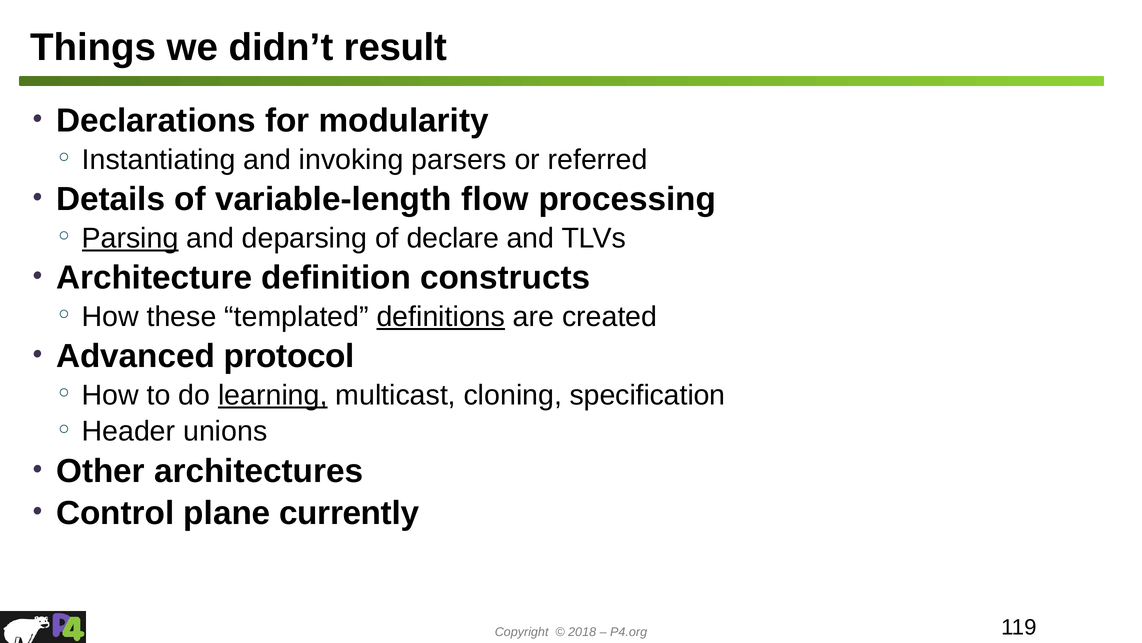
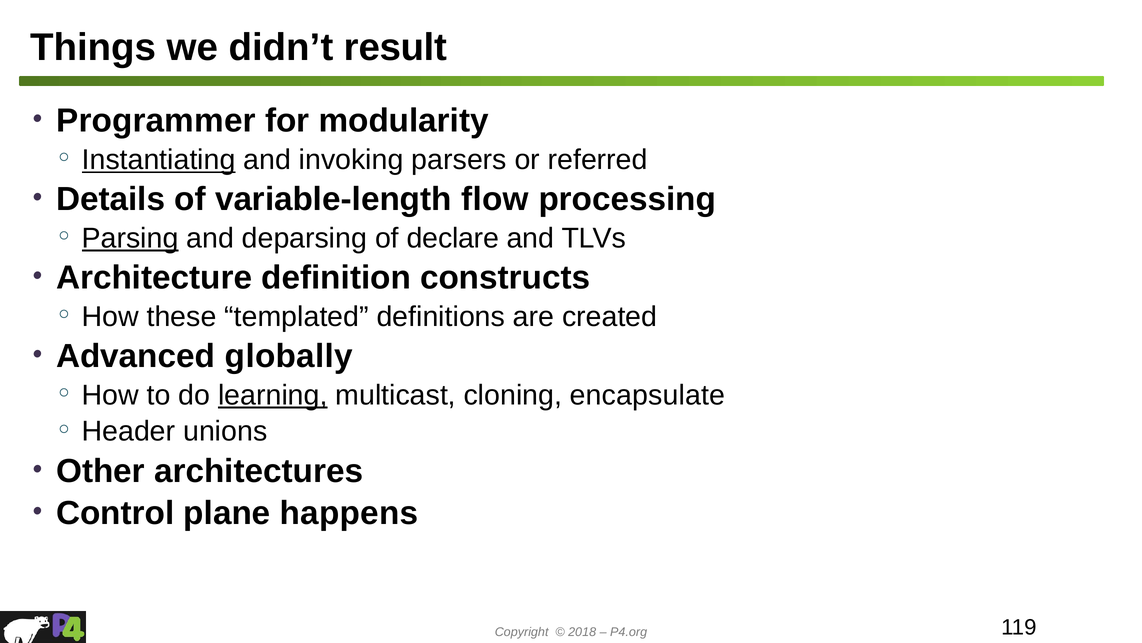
Declarations: Declarations -> Programmer (156, 121)
Instantiating underline: none -> present (159, 160)
definitions underline: present -> none (441, 316)
protocol: protocol -> globally (289, 356)
specification: specification -> encapsulate (647, 395)
currently: currently -> happens (349, 513)
